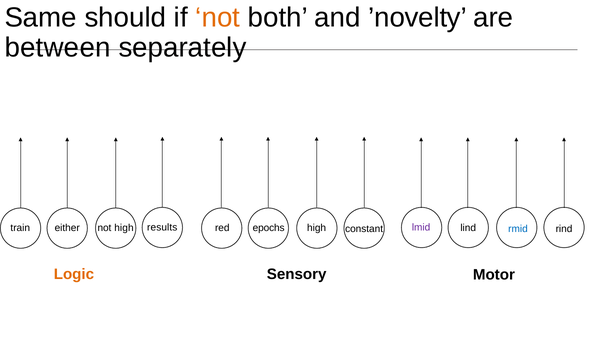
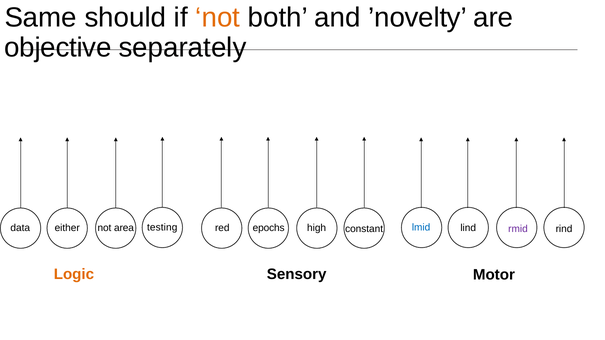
between: between -> objective (58, 48)
results: results -> testing (162, 228)
train: train -> data (20, 228)
not high: high -> area (124, 228)
lmid colour: purple -> blue (421, 228)
rmid colour: blue -> purple (518, 229)
